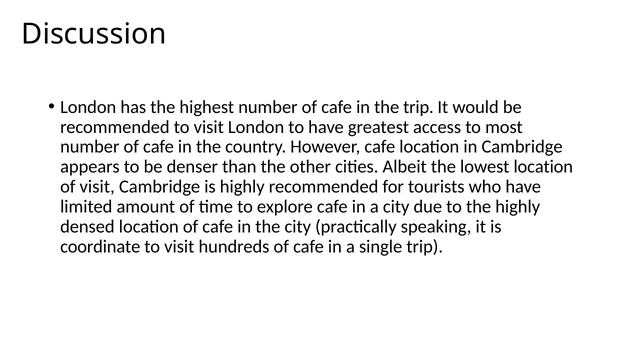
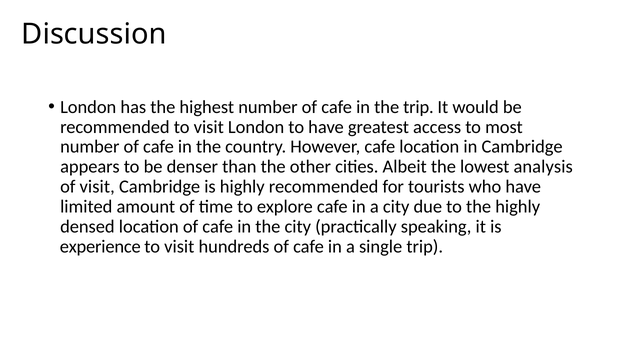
lowest location: location -> analysis (543, 167)
coordinate: coordinate -> experience (100, 247)
